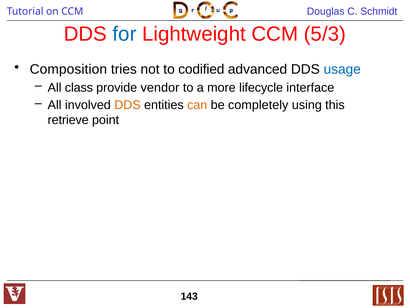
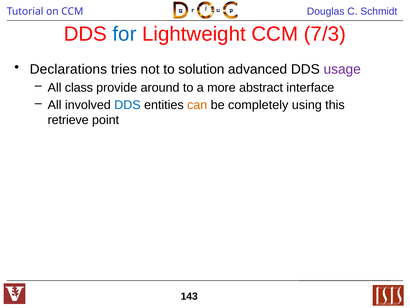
5/3: 5/3 -> 7/3 (325, 34)
Composition: Composition -> Declarations (68, 69)
codified: codified -> solution (201, 69)
usage colour: blue -> purple (342, 69)
vendor: vendor -> around (160, 87)
lifecycle: lifecycle -> abstract (261, 87)
DDS colour: orange -> blue (127, 105)
